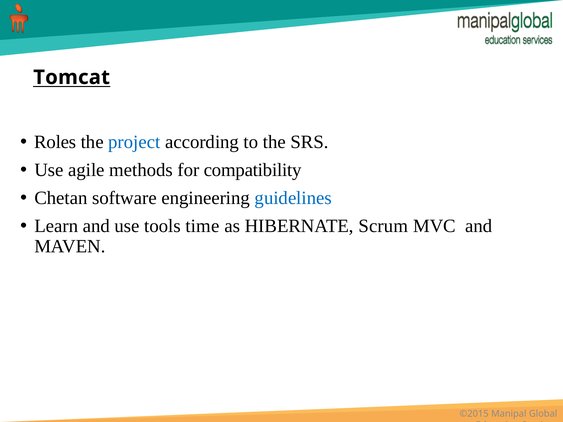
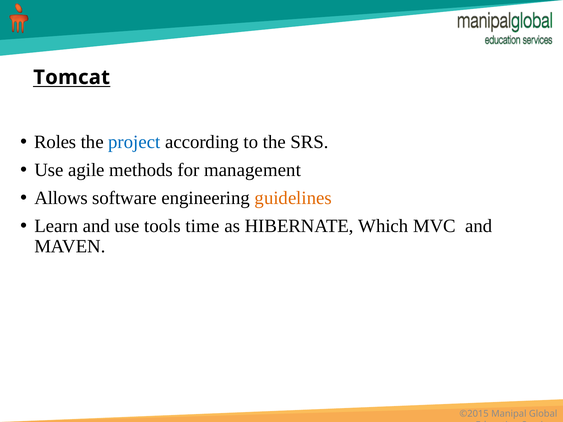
compatibility: compatibility -> management (253, 170)
Chetan: Chetan -> Allows (61, 198)
guidelines colour: blue -> orange (293, 198)
Scrum: Scrum -> Which (383, 226)
